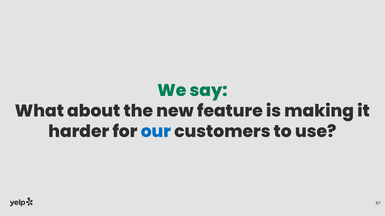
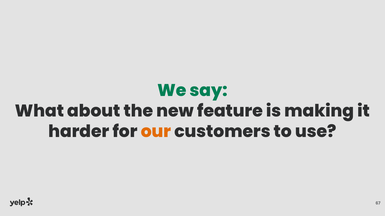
our colour: blue -> orange (156, 132)
